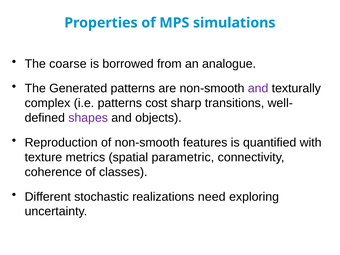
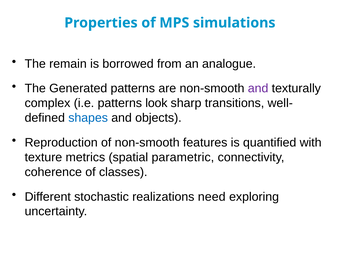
coarse: coarse -> remain (68, 64)
cost: cost -> look (156, 103)
shapes colour: purple -> blue (88, 118)
